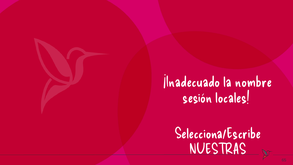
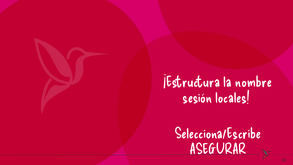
¡Inadecuado: ¡Inadecuado -> ¡Estructura (192, 82)
NUESTRAS: NUESTRAS -> ASEGURAR (218, 149)
